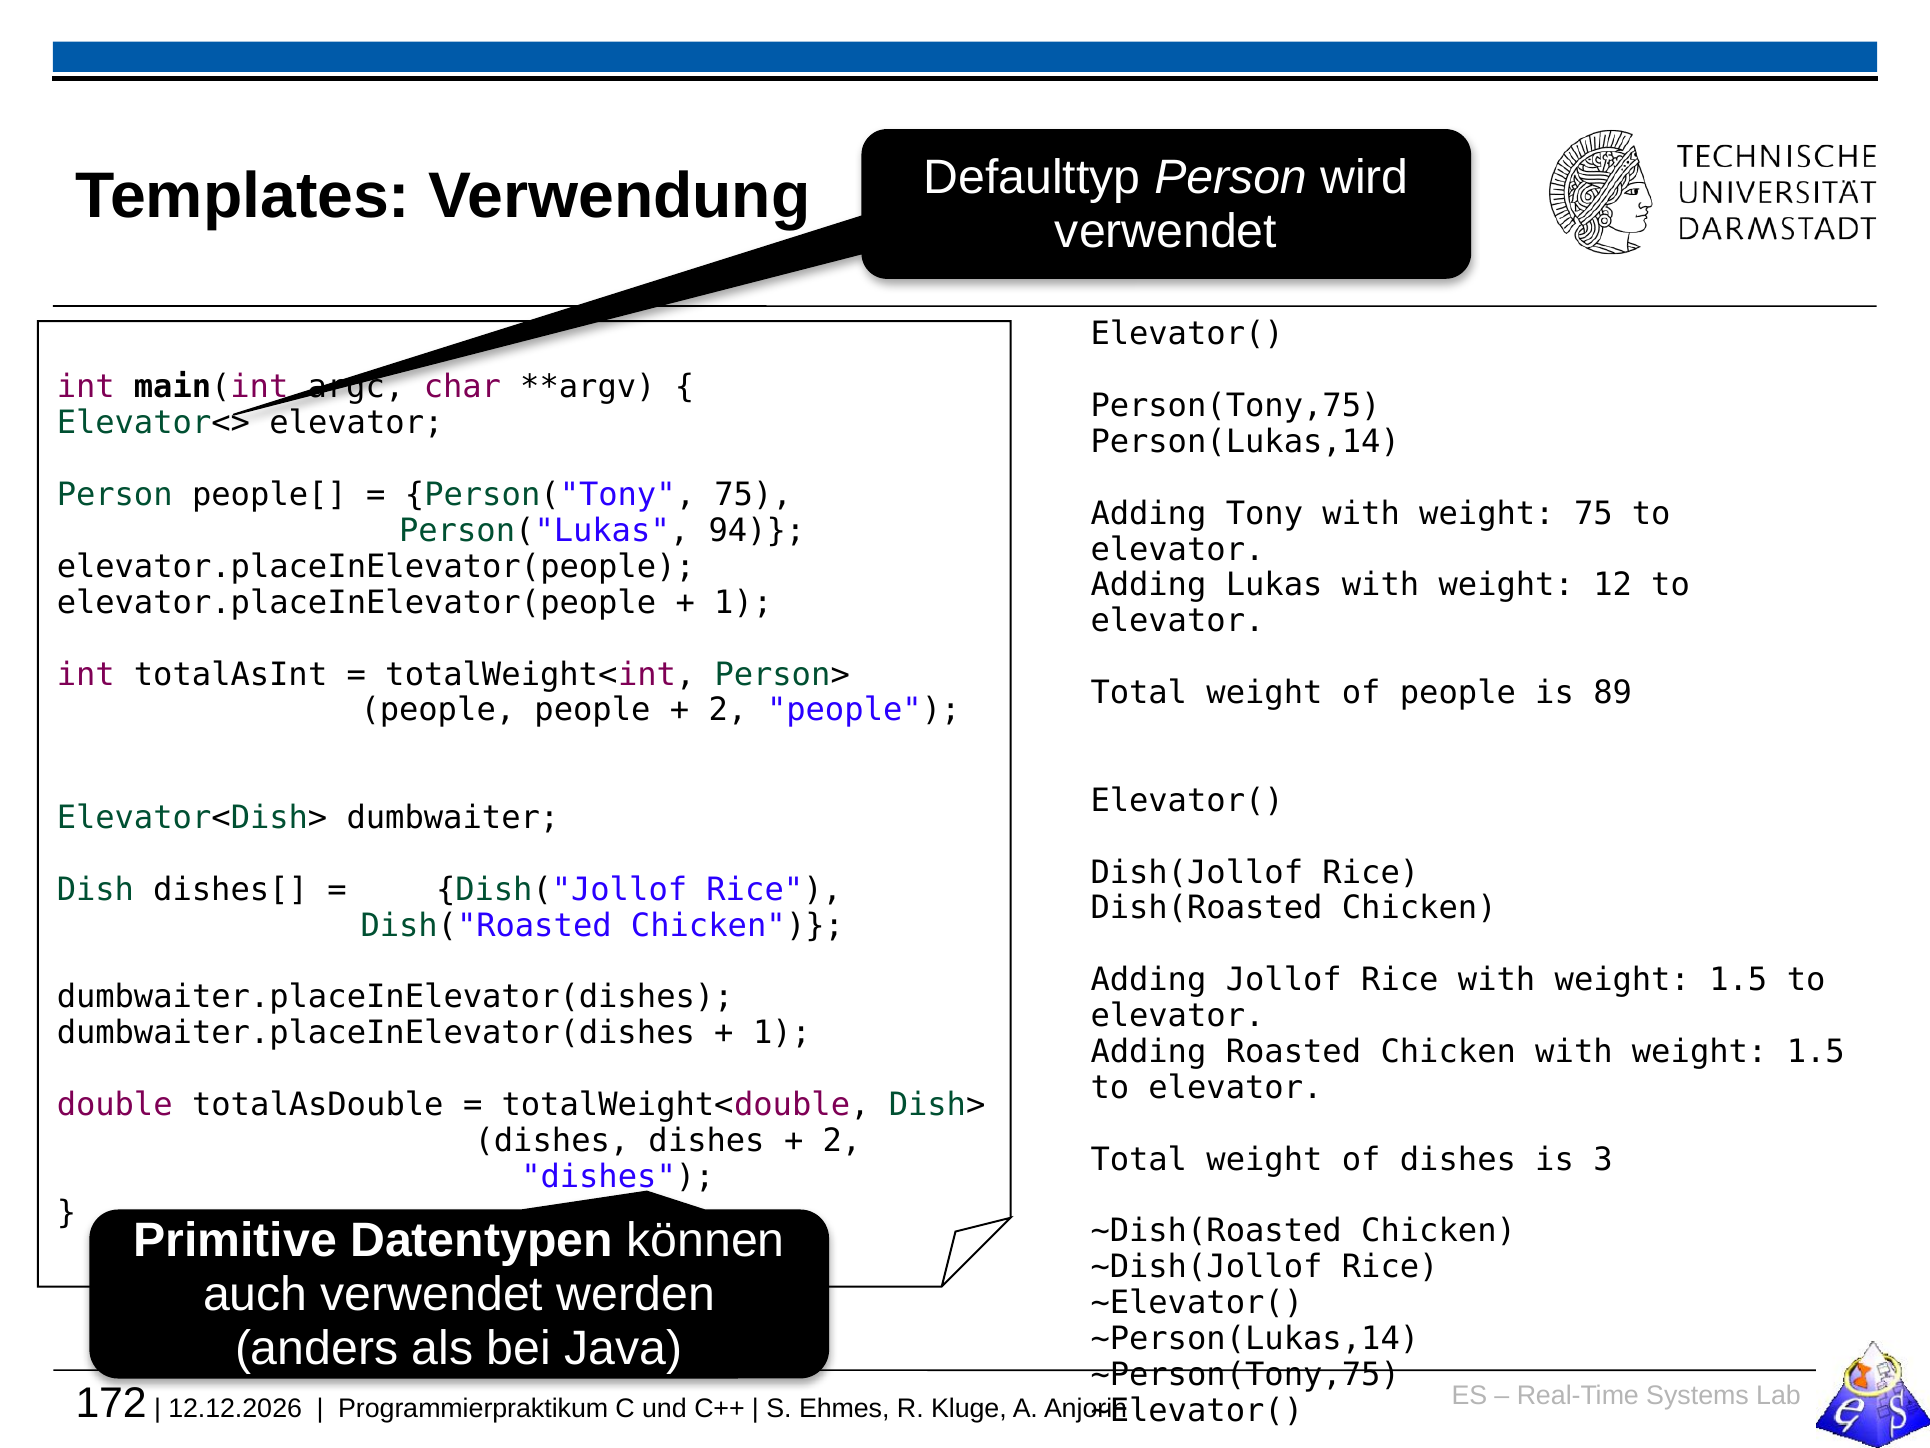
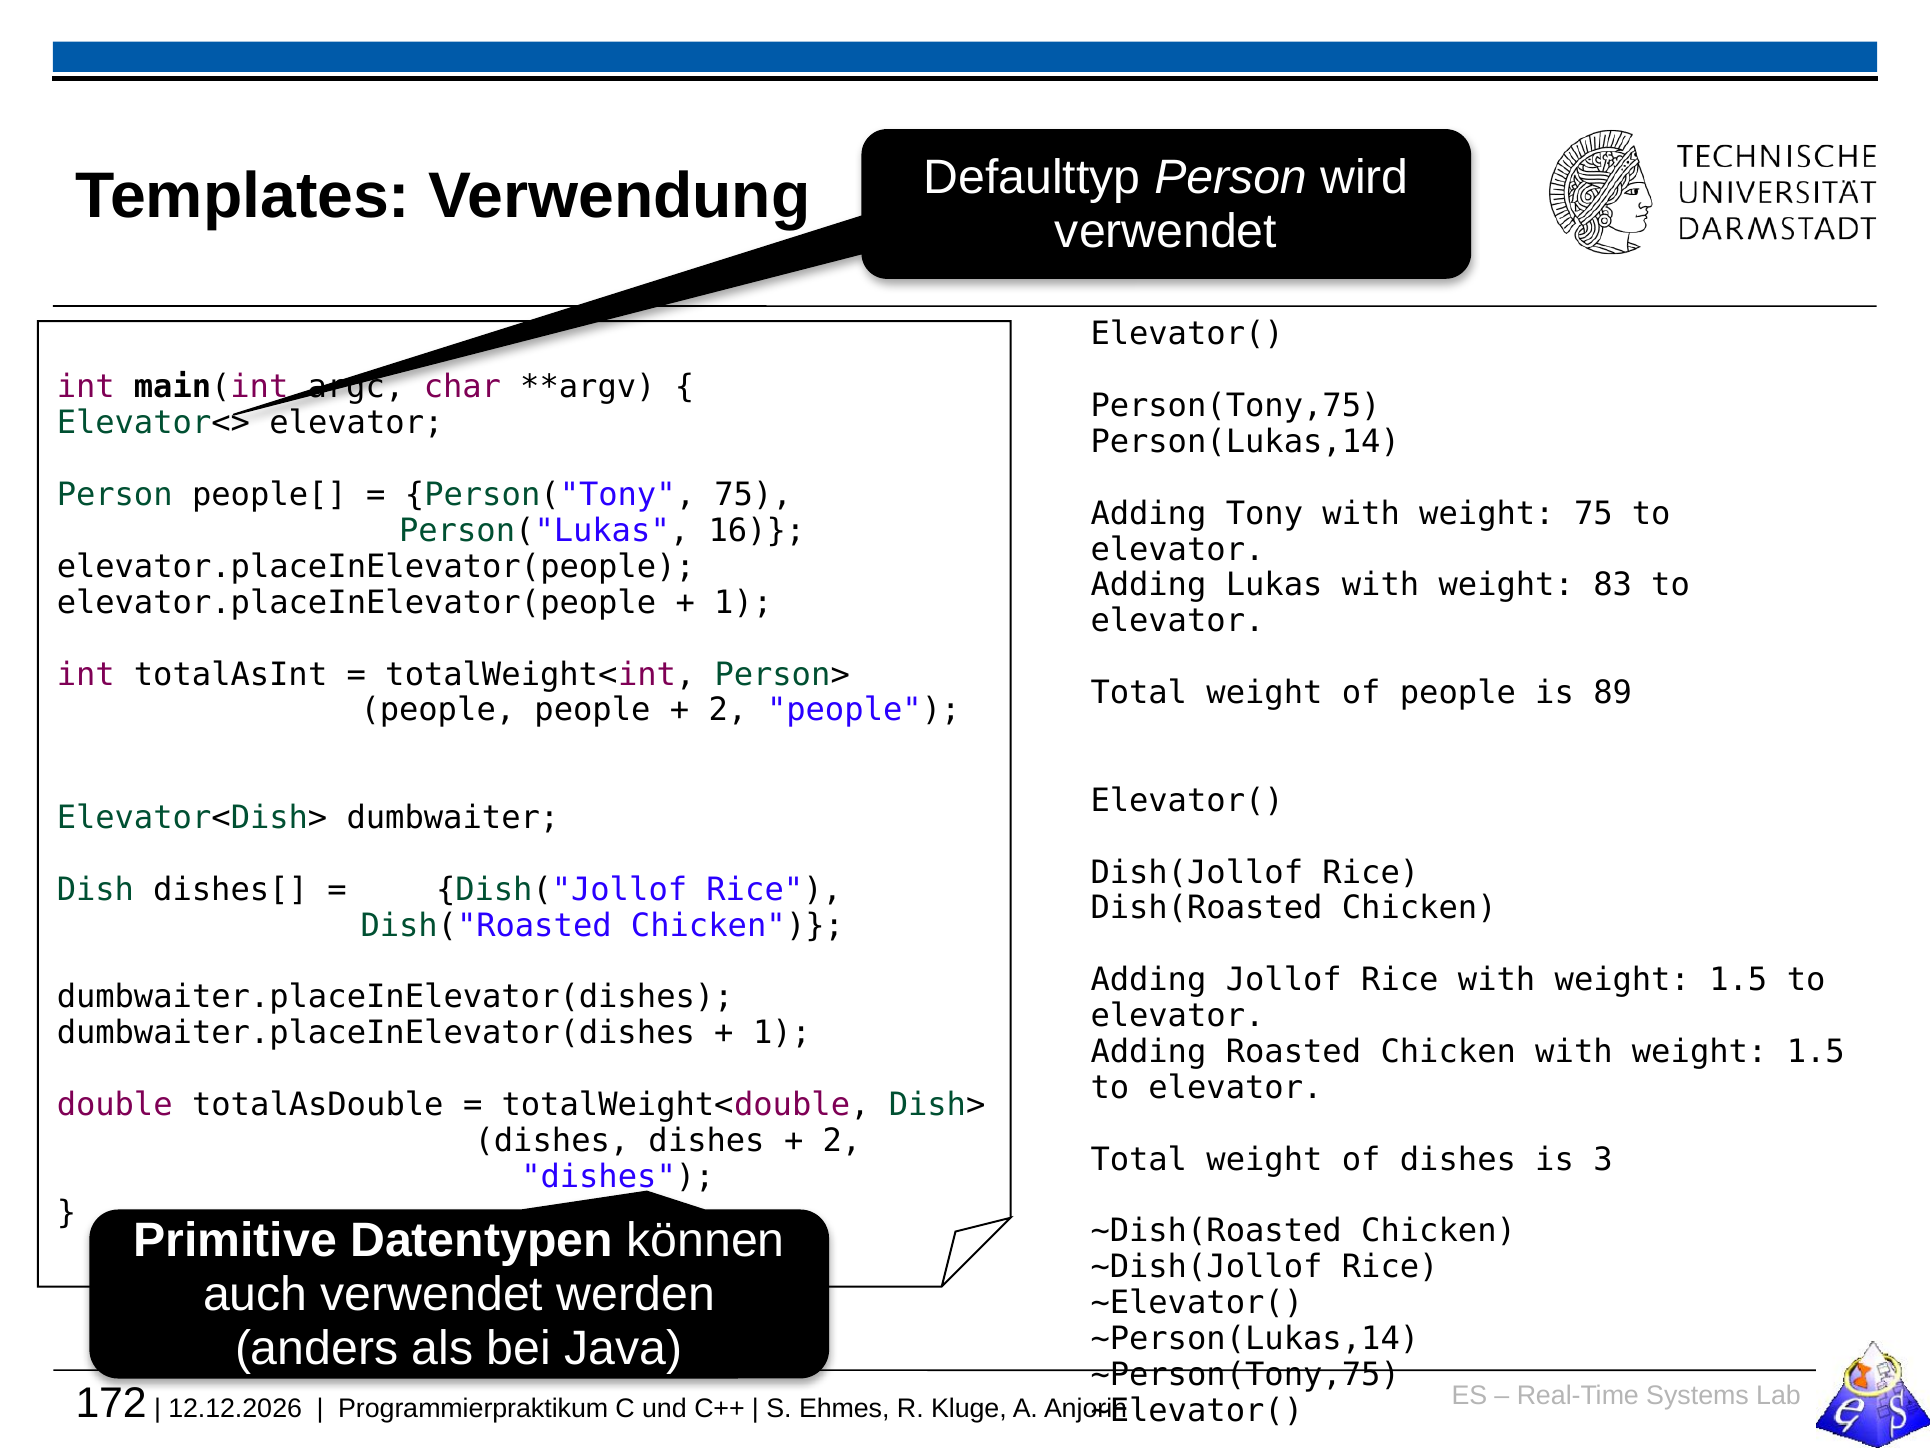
94: 94 -> 16 (757, 531)
12: 12 -> 83 (1613, 585)
